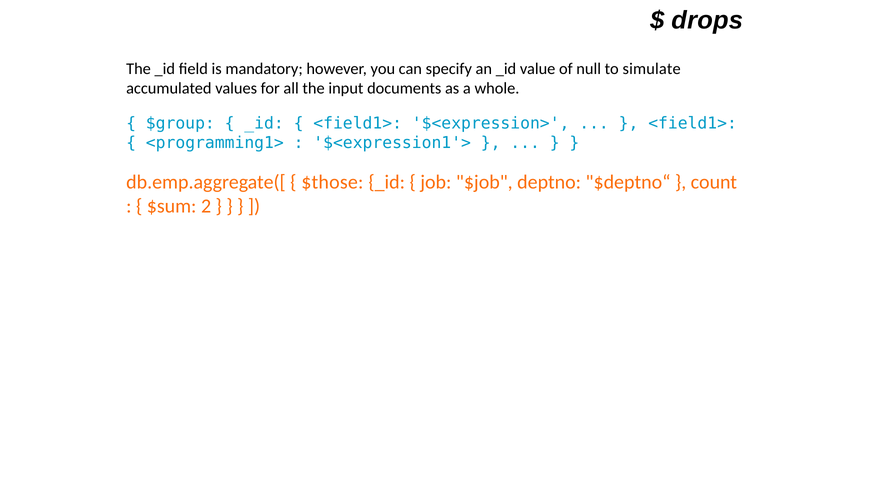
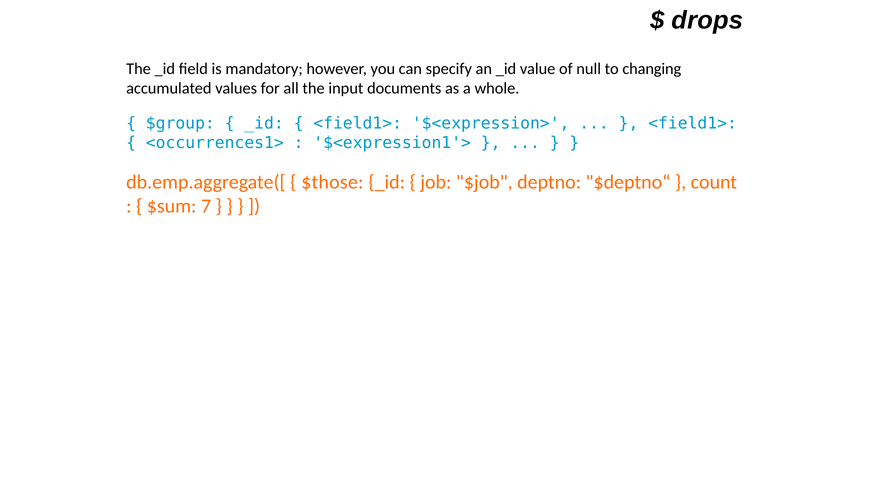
simulate: simulate -> changing (652, 69)
<programming1>: <programming1> -> <occurrences1> (215, 143)
2: 2 -> 7 (206, 206)
